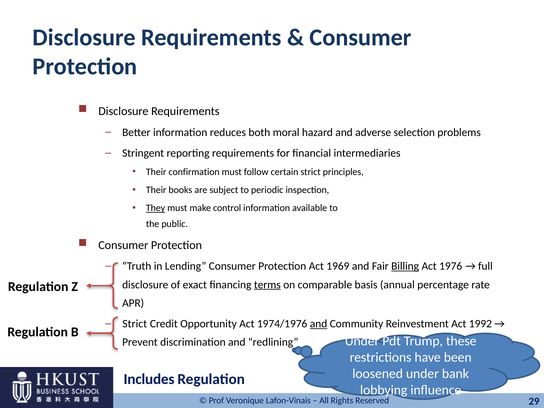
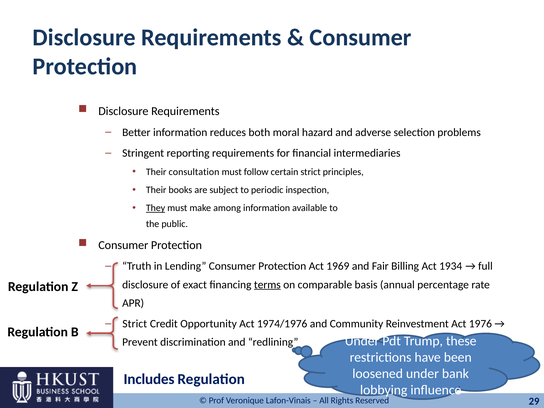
confirmation: confirmation -> consultation (194, 172)
control: control -> among (227, 208)
Billing underline: present -> none (405, 266)
1976: 1976 -> 1934 (451, 266)
and underline: present -> none (319, 324)
1992: 1992 -> 1976 (480, 324)
